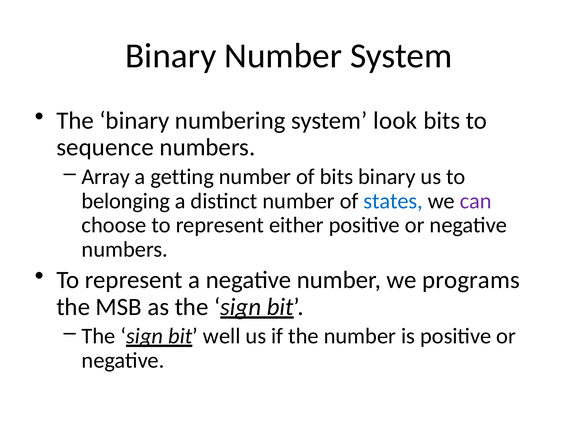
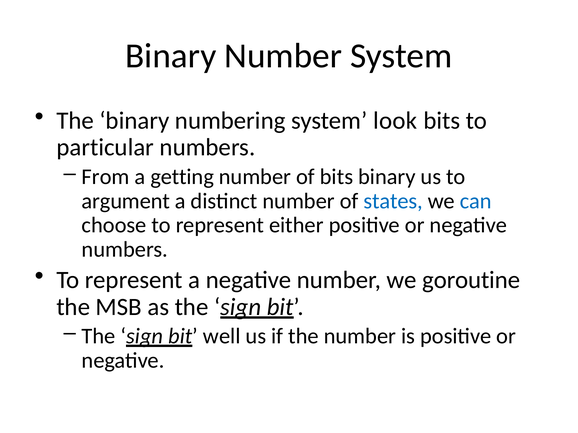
sequence: sequence -> particular (105, 148)
Array: Array -> From (106, 177)
belonging: belonging -> argument (126, 201)
can colour: purple -> blue (476, 201)
programs: programs -> goroutine (471, 280)
